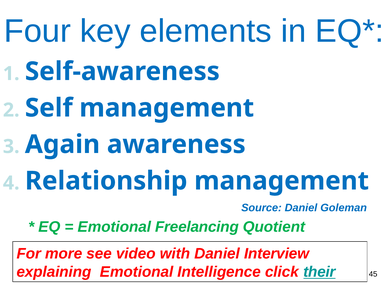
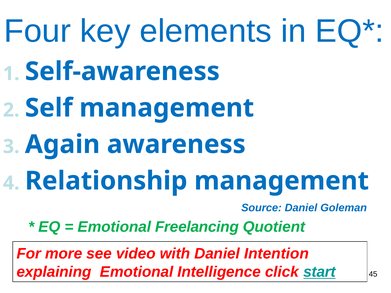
Interview: Interview -> Intention (276, 254)
their: their -> start (319, 272)
